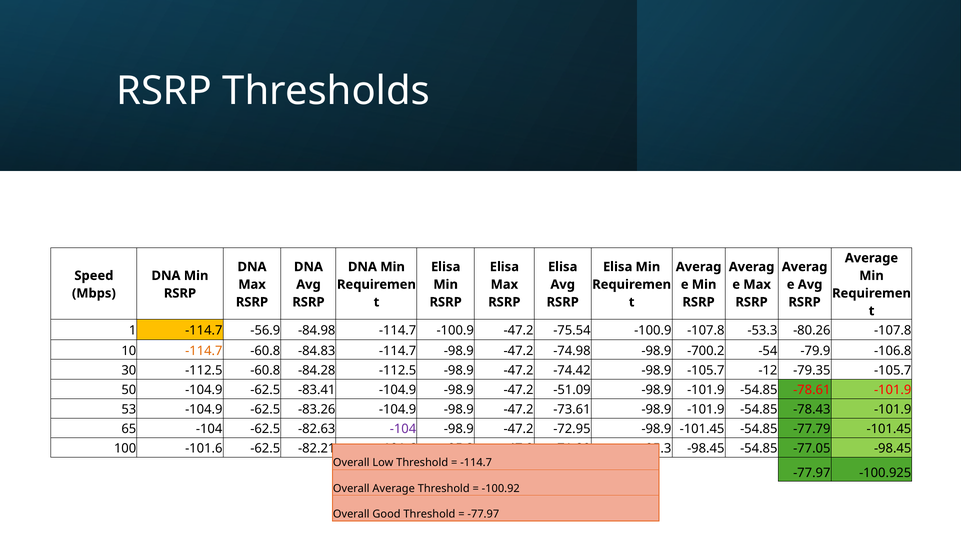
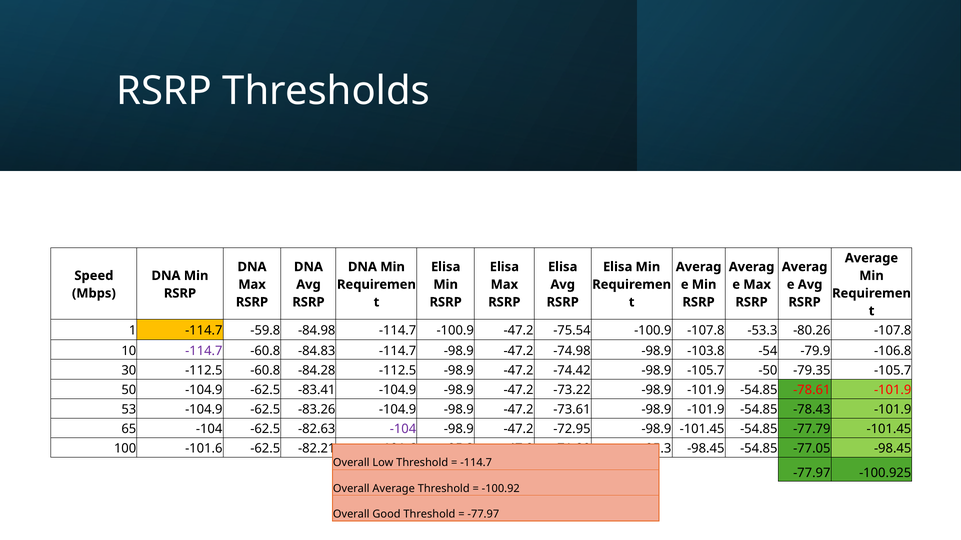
-56.9: -56.9 -> -59.8 (265, 331)
-114.7 colour: orange -> purple (204, 351)
-700.2: -700.2 -> -103.8 (706, 351)
-12: -12 -> -50 (768, 371)
-51.09: -51.09 -> -73.22 (572, 390)
